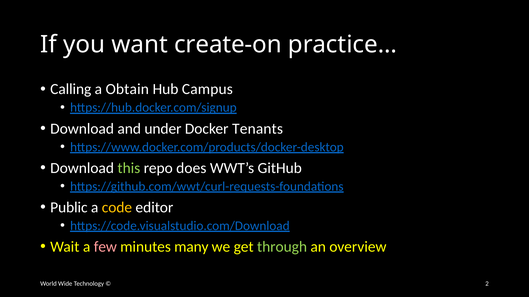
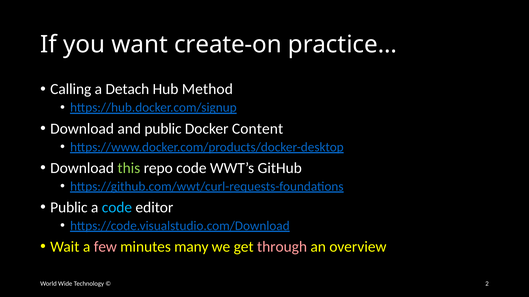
Obtain: Obtain -> Detach (127, 89)
Campus: Campus -> Method (207, 89)
and under: under -> public (163, 129)
Tenants: Tenants -> Content (258, 129)
repo does: does -> code (191, 168)
code colour: yellow -> light blue (117, 208)
through colour: light green -> pink (282, 247)
